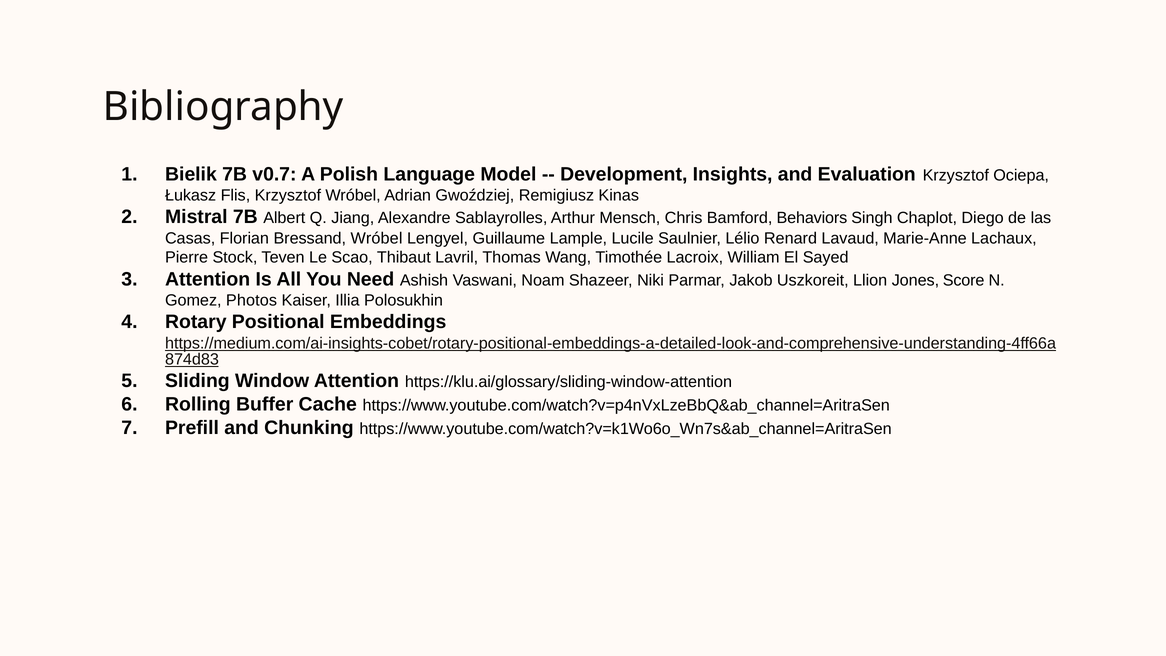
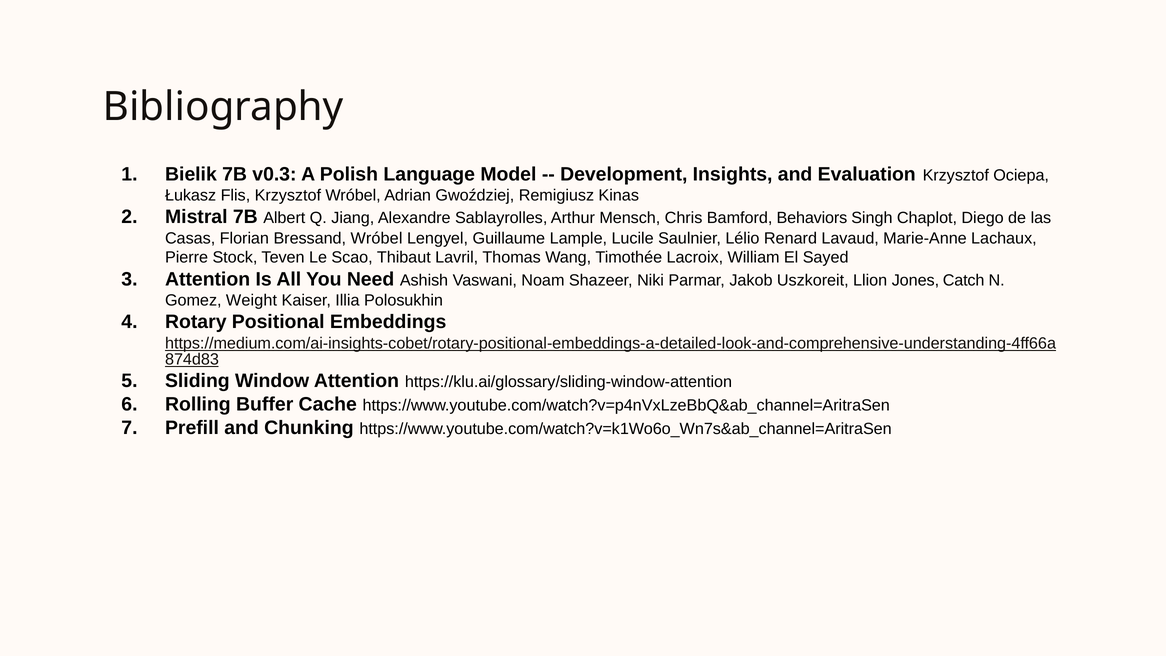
v0.7: v0.7 -> v0.3 (274, 174)
Score: Score -> Catch (964, 280)
Photos: Photos -> Weight (252, 300)
